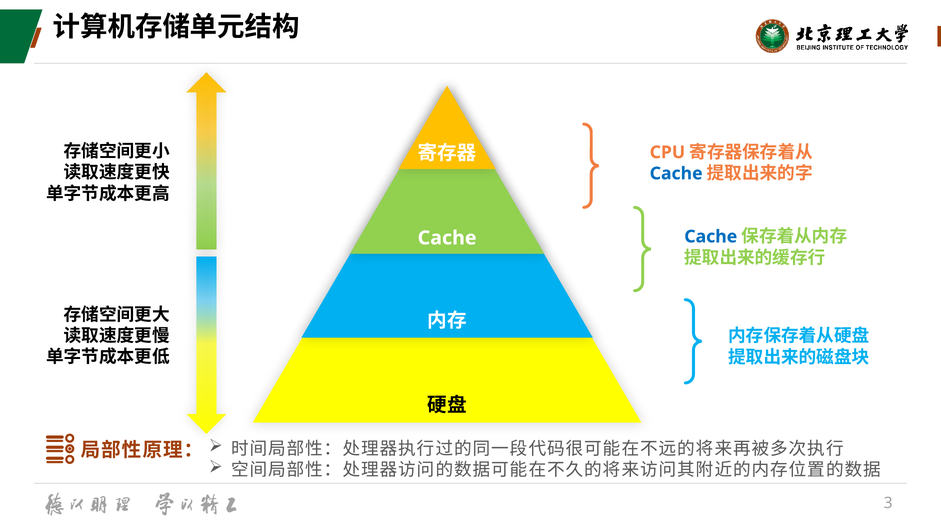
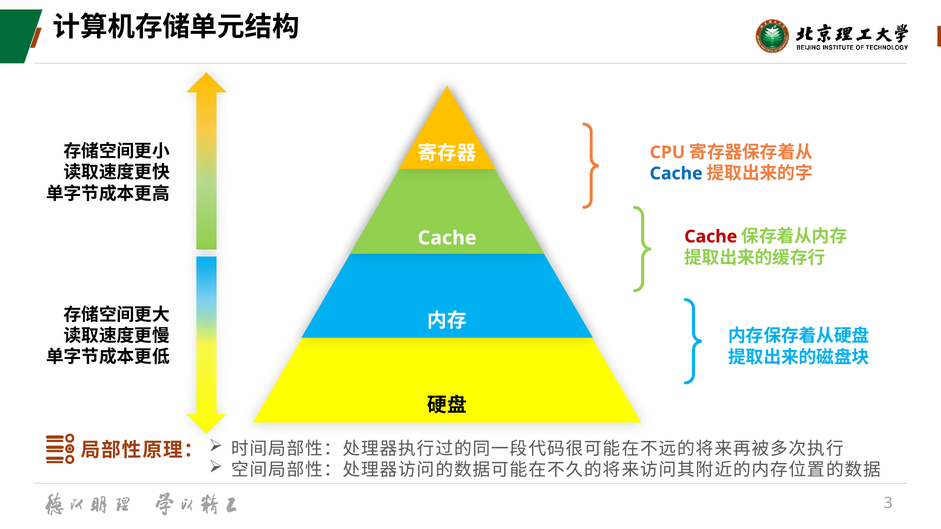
Cache colour: blue -> red (711, 237)
